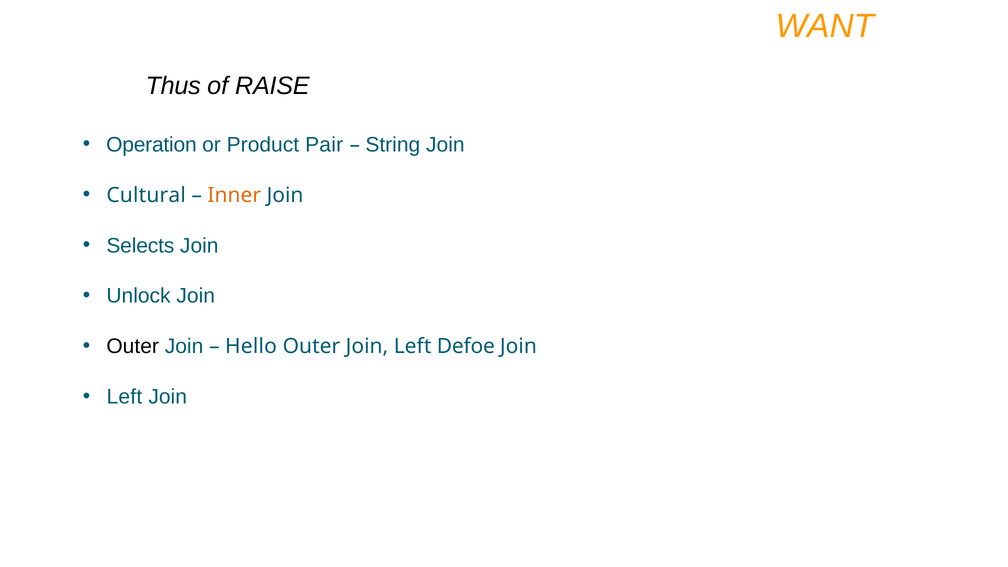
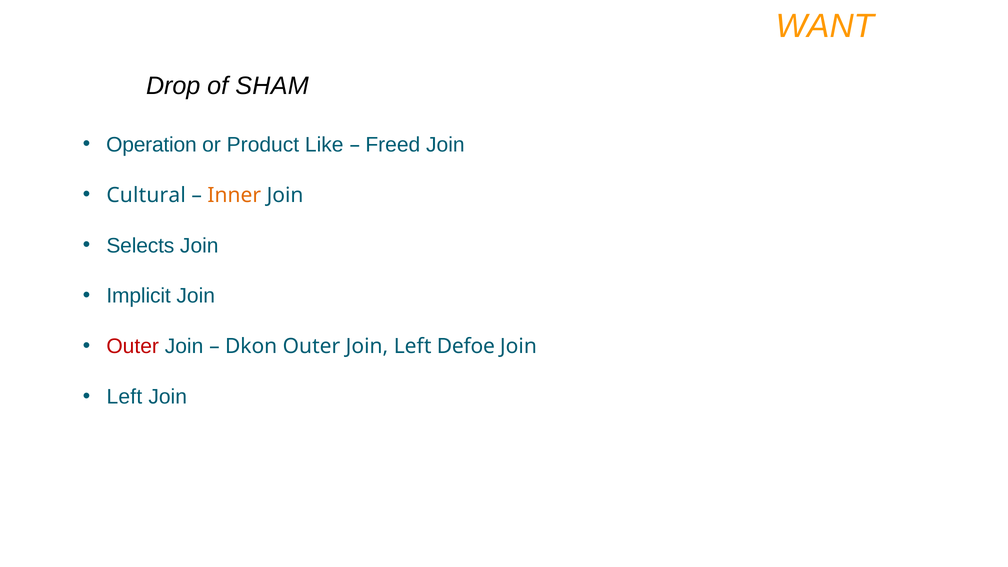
Thus: Thus -> Drop (173, 86)
RAISE: RAISE -> SHAM (272, 86)
Pair: Pair -> Like (324, 145)
String: String -> Freed (393, 145)
Unlock: Unlock -> Implicit (139, 296)
Outer colour: black -> red (133, 346)
Hello: Hello -> Dkon (251, 346)
